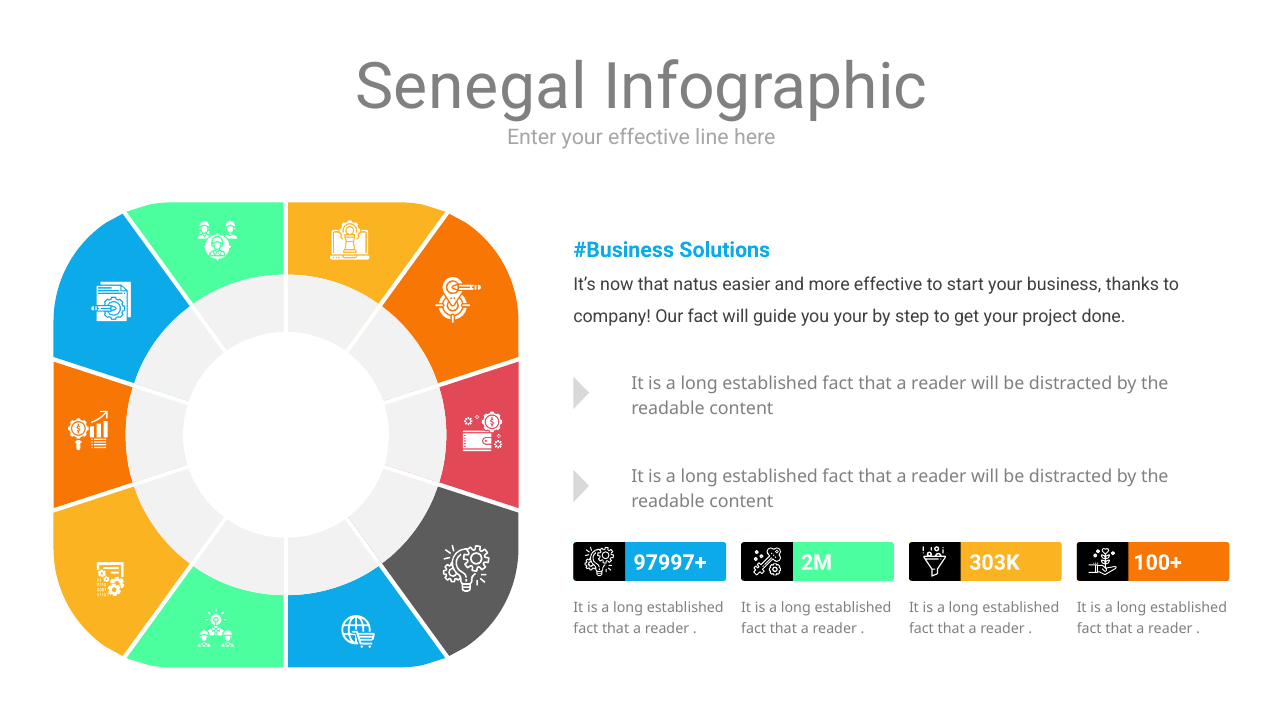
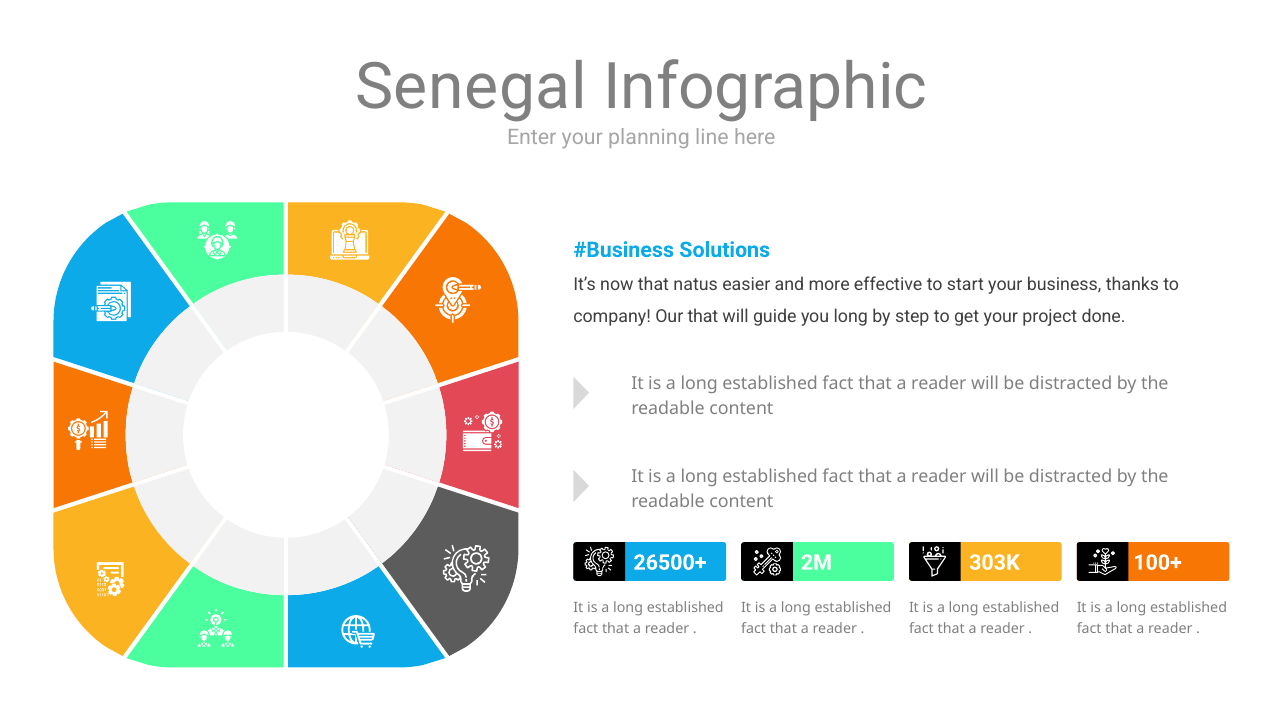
your effective: effective -> planning (649, 138)
Our fact: fact -> that (703, 316)
you your: your -> long (851, 316)
97997+: 97997+ -> 26500+ (670, 562)
